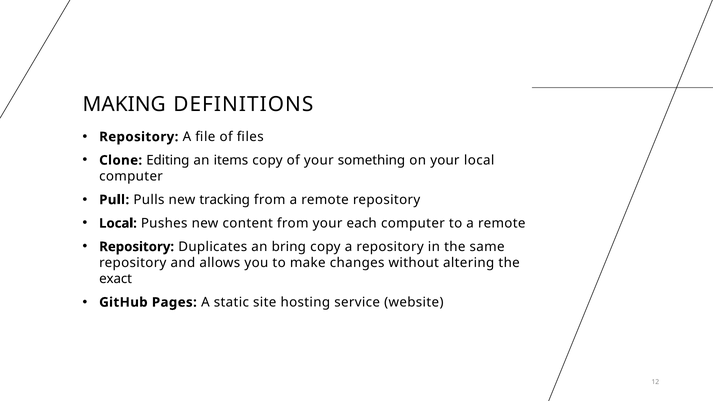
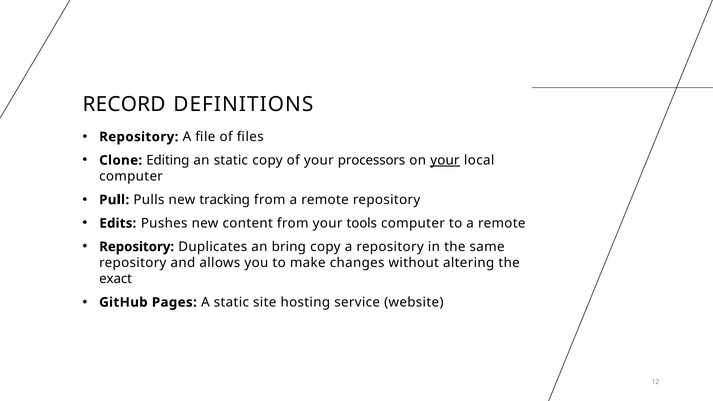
MAKING: MAKING -> RECORD (124, 105)
an items: items -> static (231, 160)
something: something -> processors (372, 160)
your underline: none -> present (445, 160)
Local: Local -> Edits (118, 223)
each: each -> tools (362, 223)
